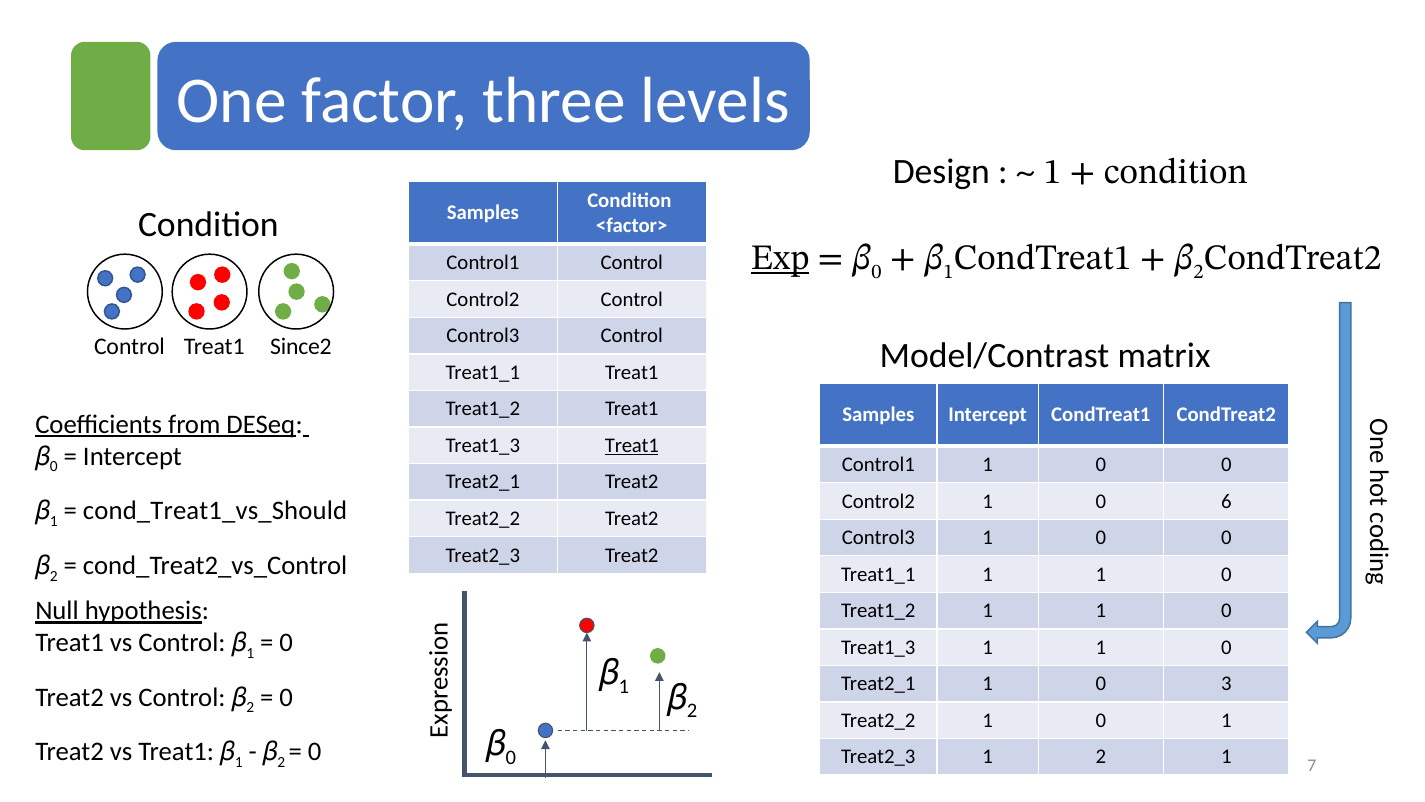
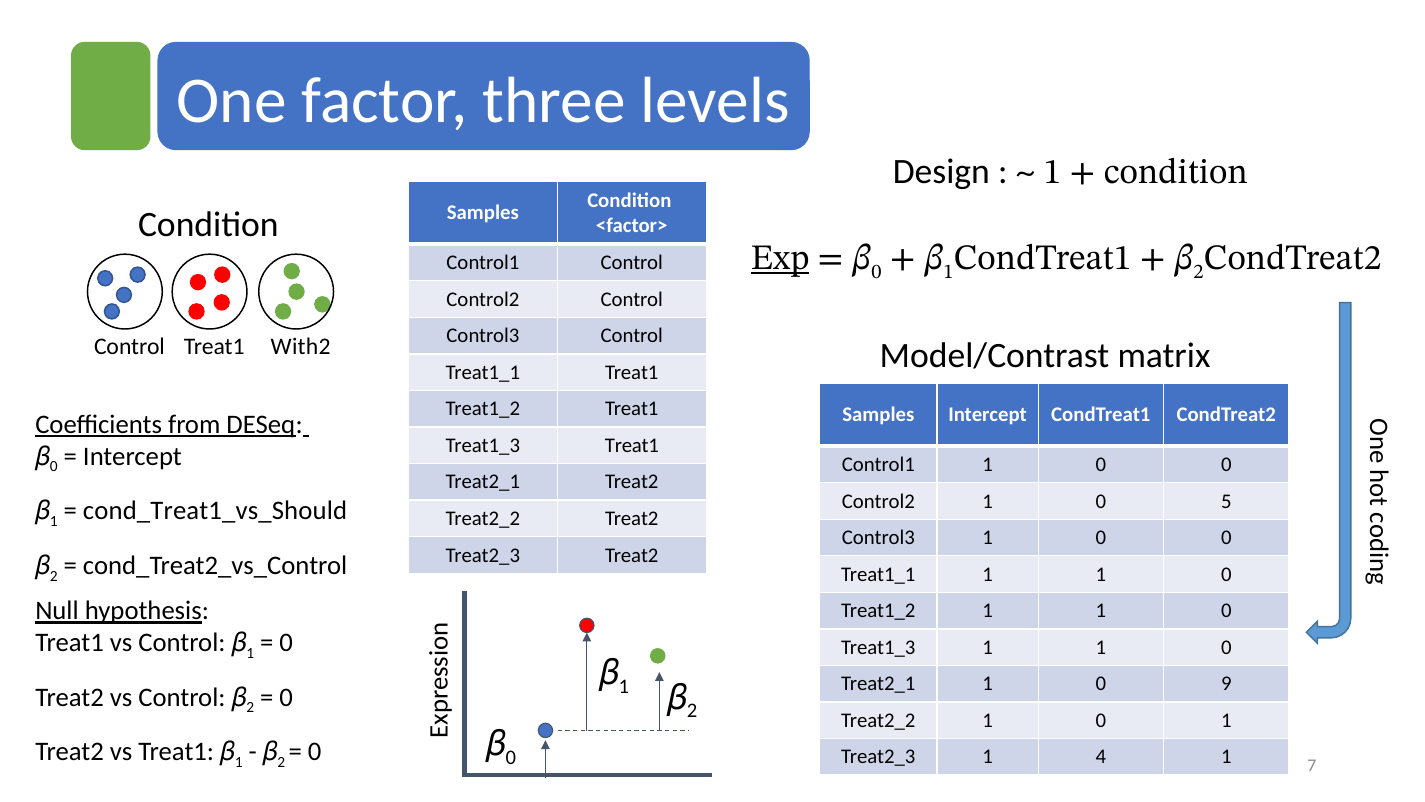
Since2: Since2 -> With2 (301, 346)
Treat1 underline: present -> none (632, 445)
6: 6 -> 5 (1226, 501)
3: 3 -> 9 (1226, 684)
1 2: 2 -> 4 (1101, 757)
